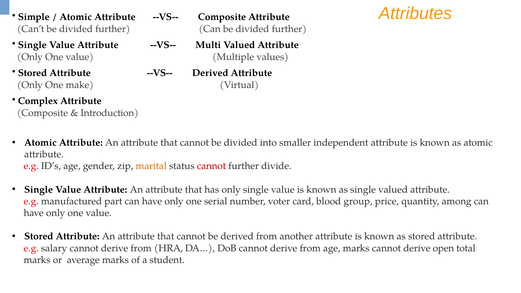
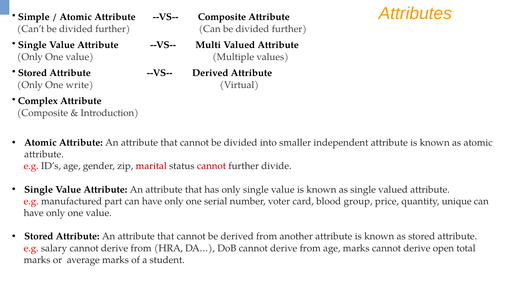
make: make -> write (80, 85)
marital colour: orange -> red (151, 166)
among: among -> unique (457, 201)
